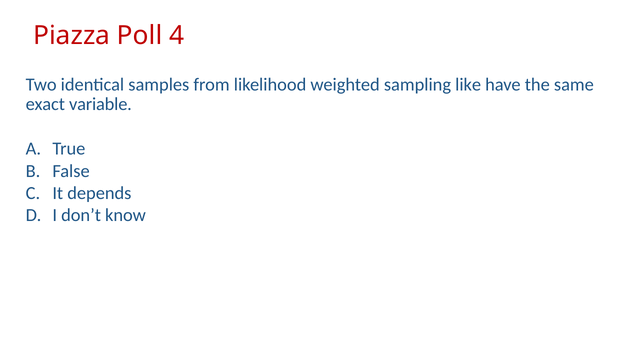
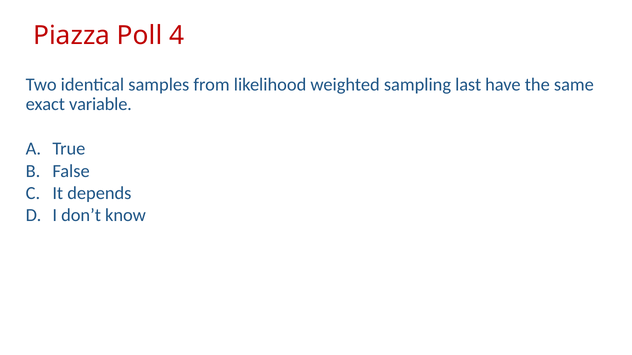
like: like -> last (468, 85)
